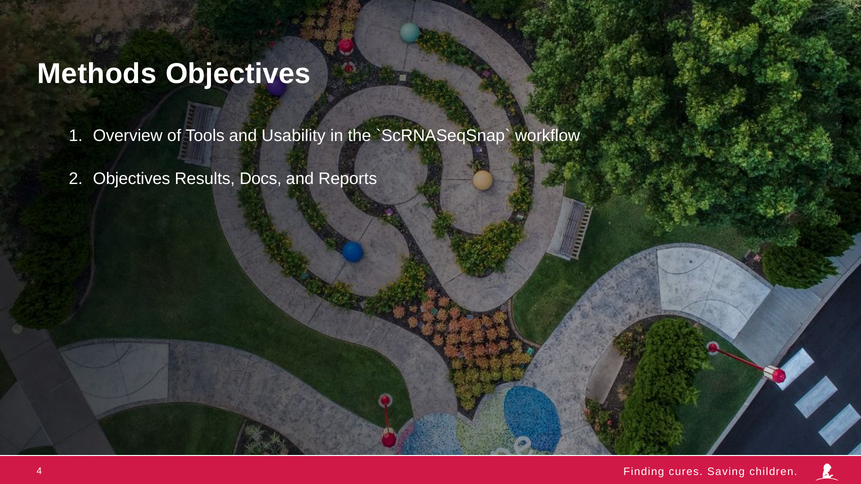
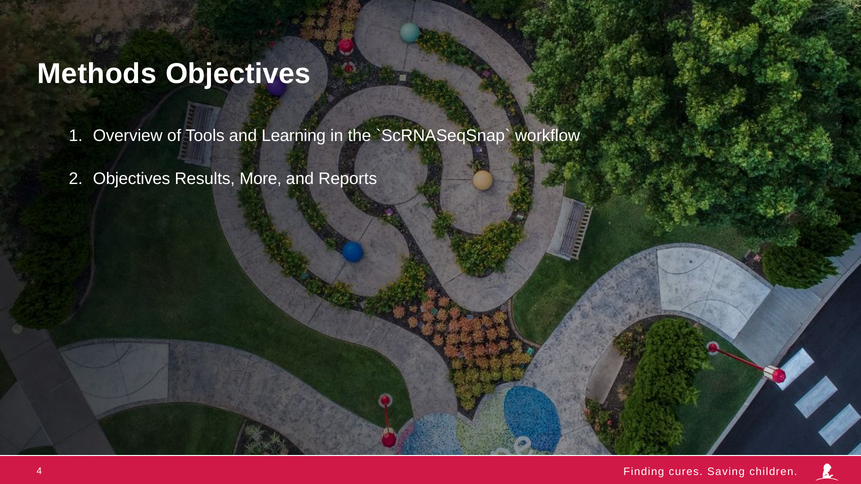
Usability: Usability -> Learning (294, 136)
Docs: Docs -> More (261, 179)
